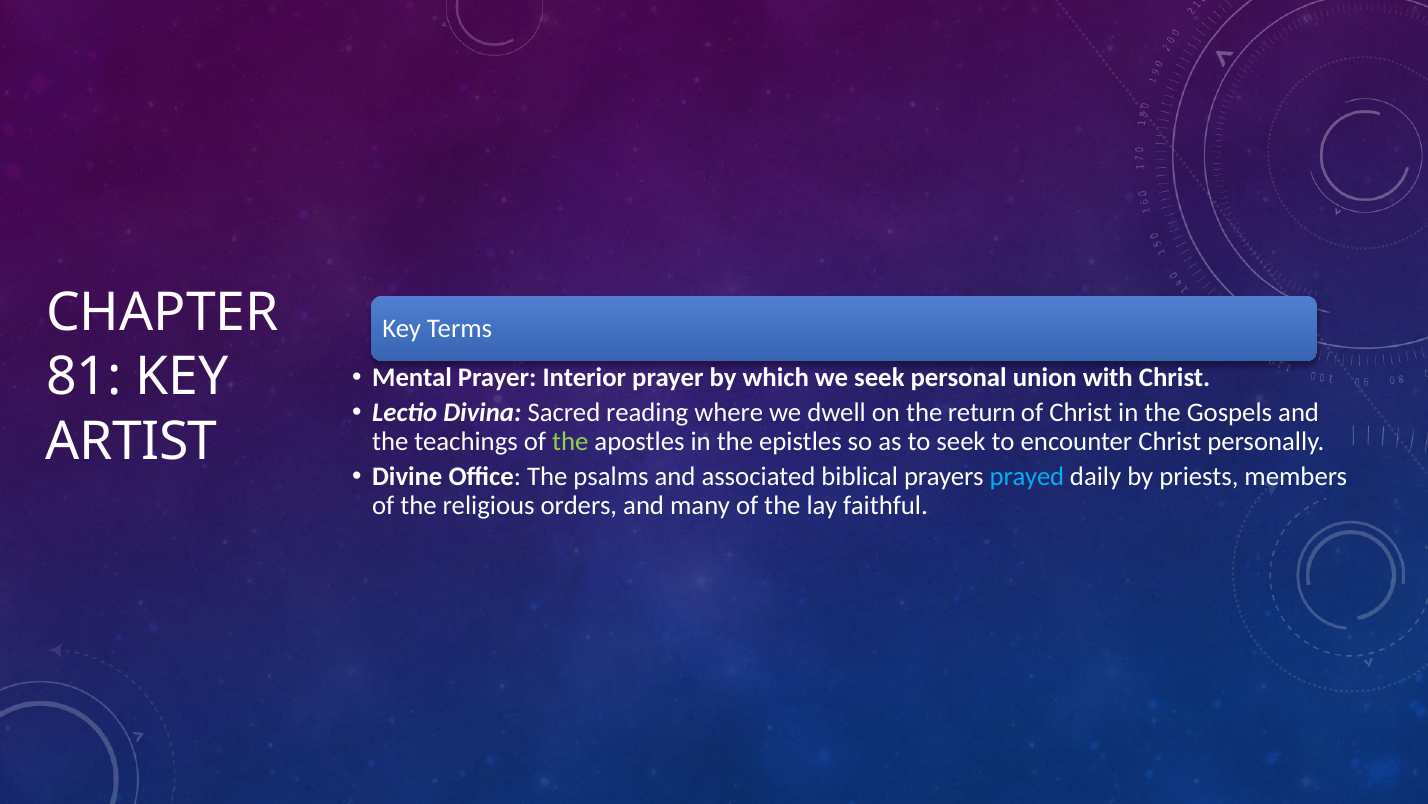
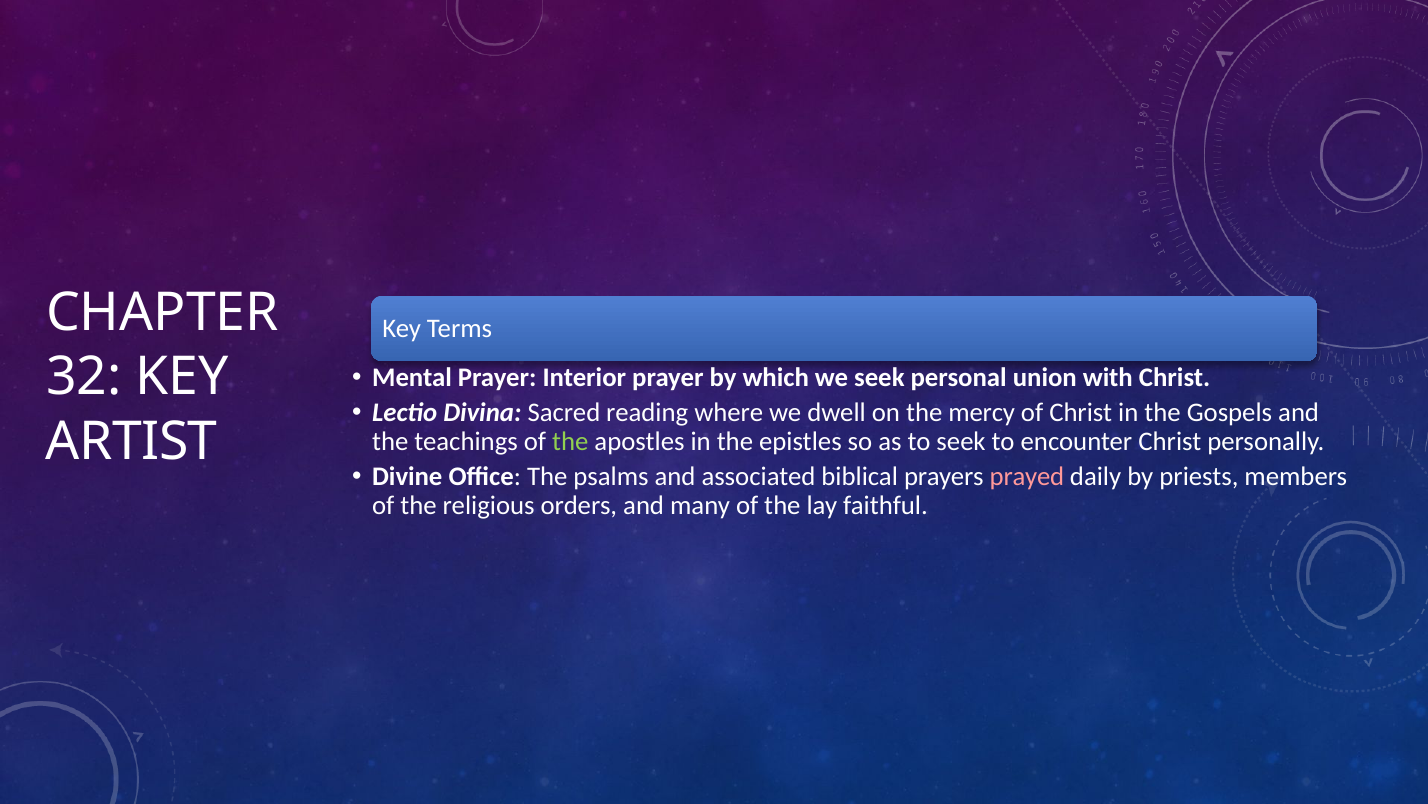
81: 81 -> 32 (84, 377)
return: return -> mercy (982, 413)
prayed colour: light blue -> pink (1027, 476)
